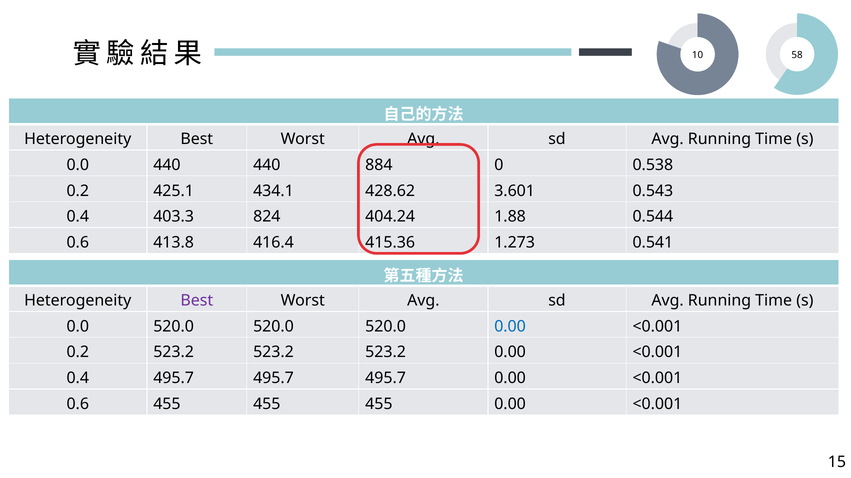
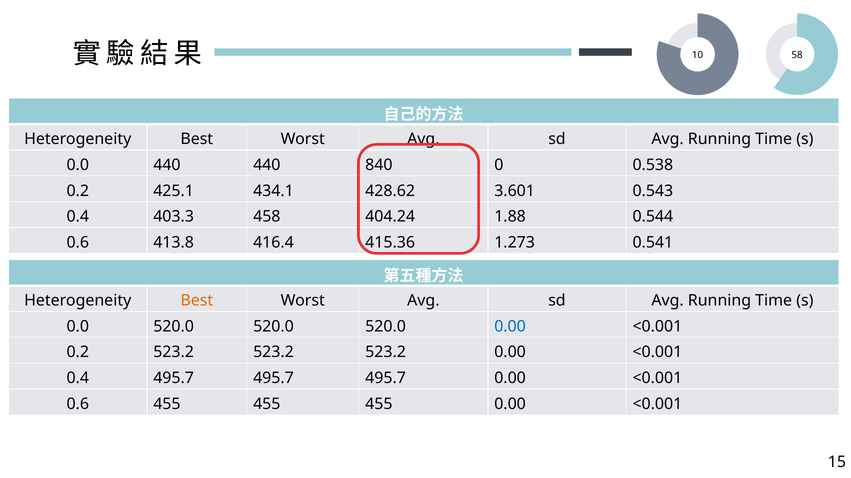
884: 884 -> 840 (379, 165)
824: 824 -> 458 (267, 217)
Best colour: purple -> orange (197, 301)
